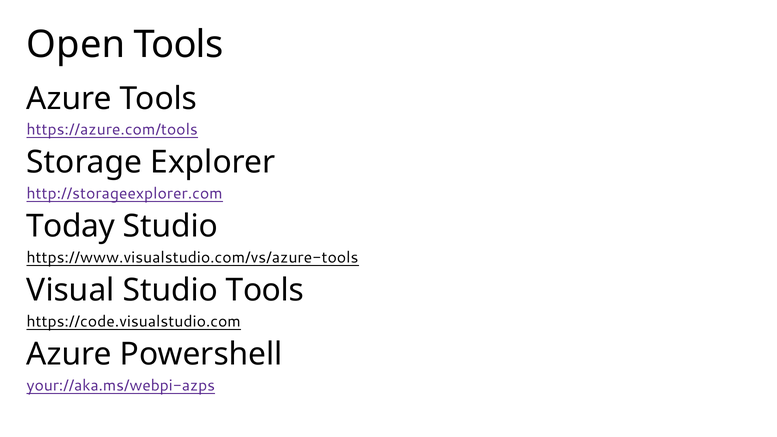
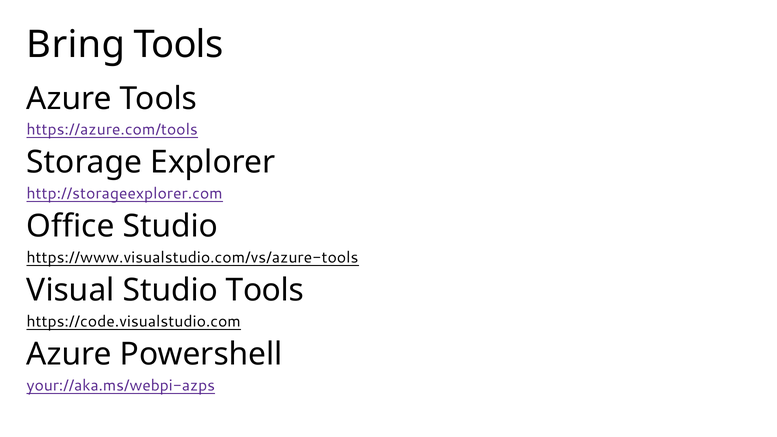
Open: Open -> Bring (76, 45)
Today: Today -> Office (70, 227)
